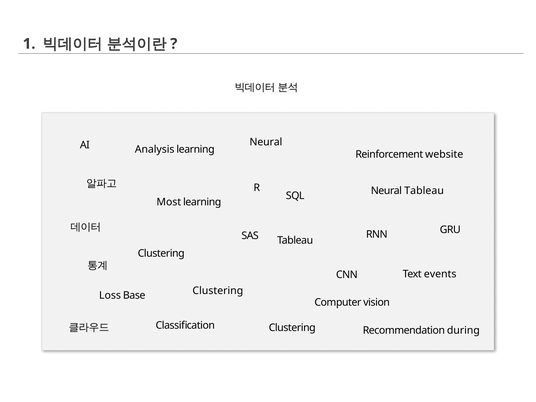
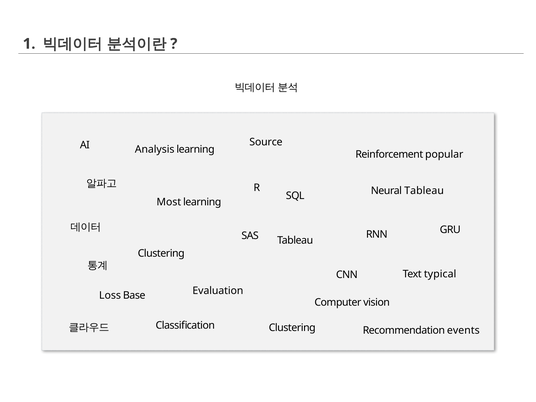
Neural: Neural -> Source (266, 142)
website: website -> popular (444, 154)
events: events -> typical (440, 274)
Clustering: Clustering -> Evaluation (218, 291)
during: during -> events (463, 330)
